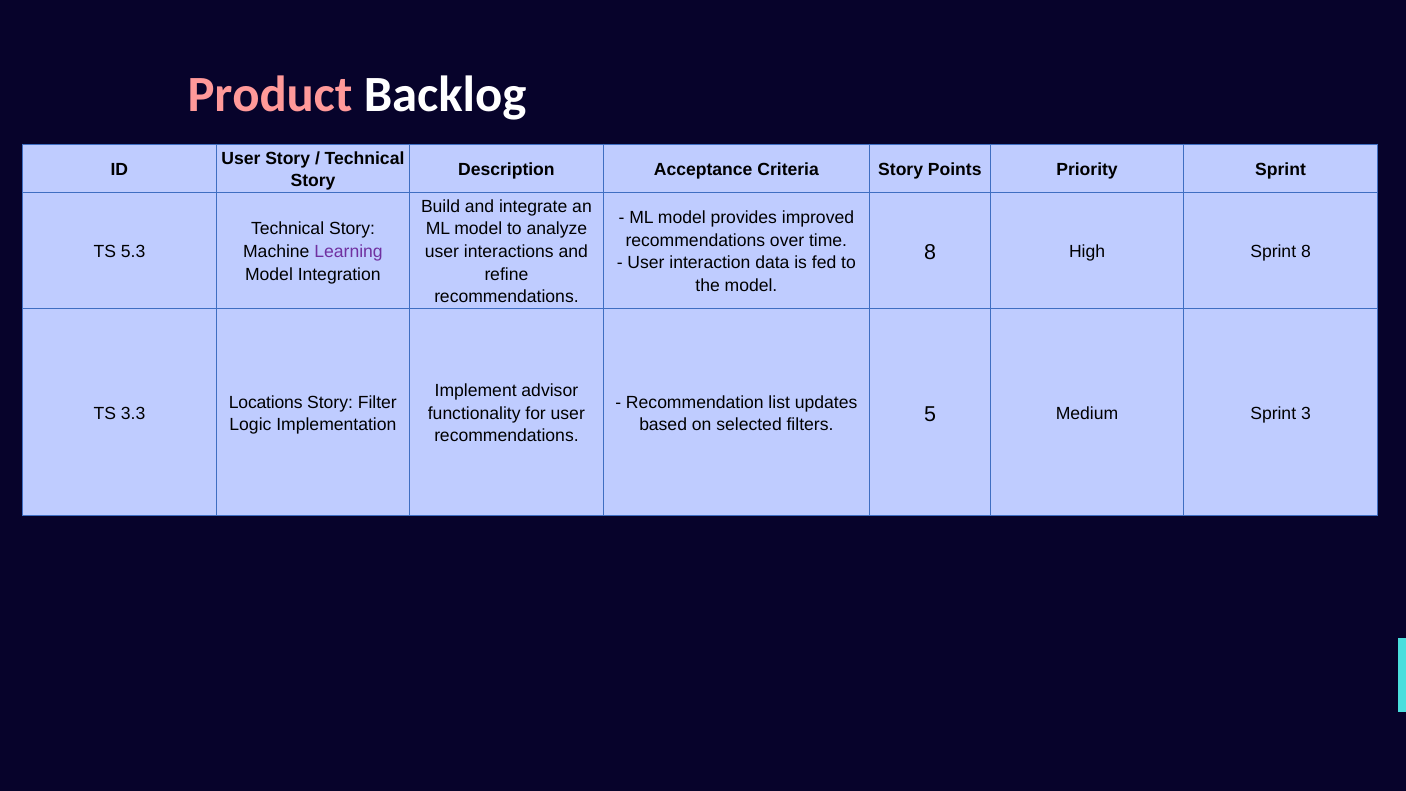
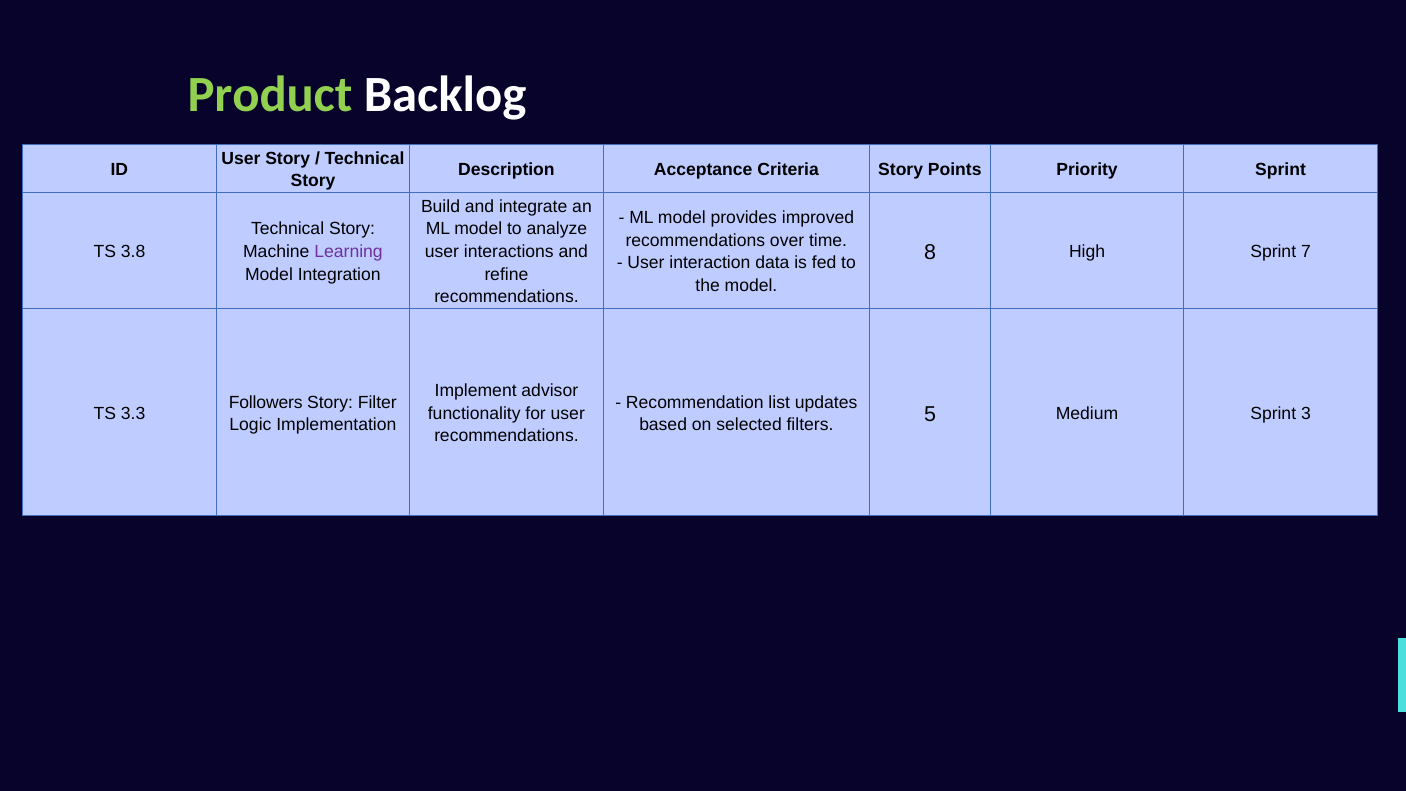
Product colour: pink -> light green (270, 95)
Sprint 8: 8 -> 7 (1306, 252)
5.3: 5.3 -> 3.8 (133, 252)
Locations: Locations -> Followers (266, 402)
